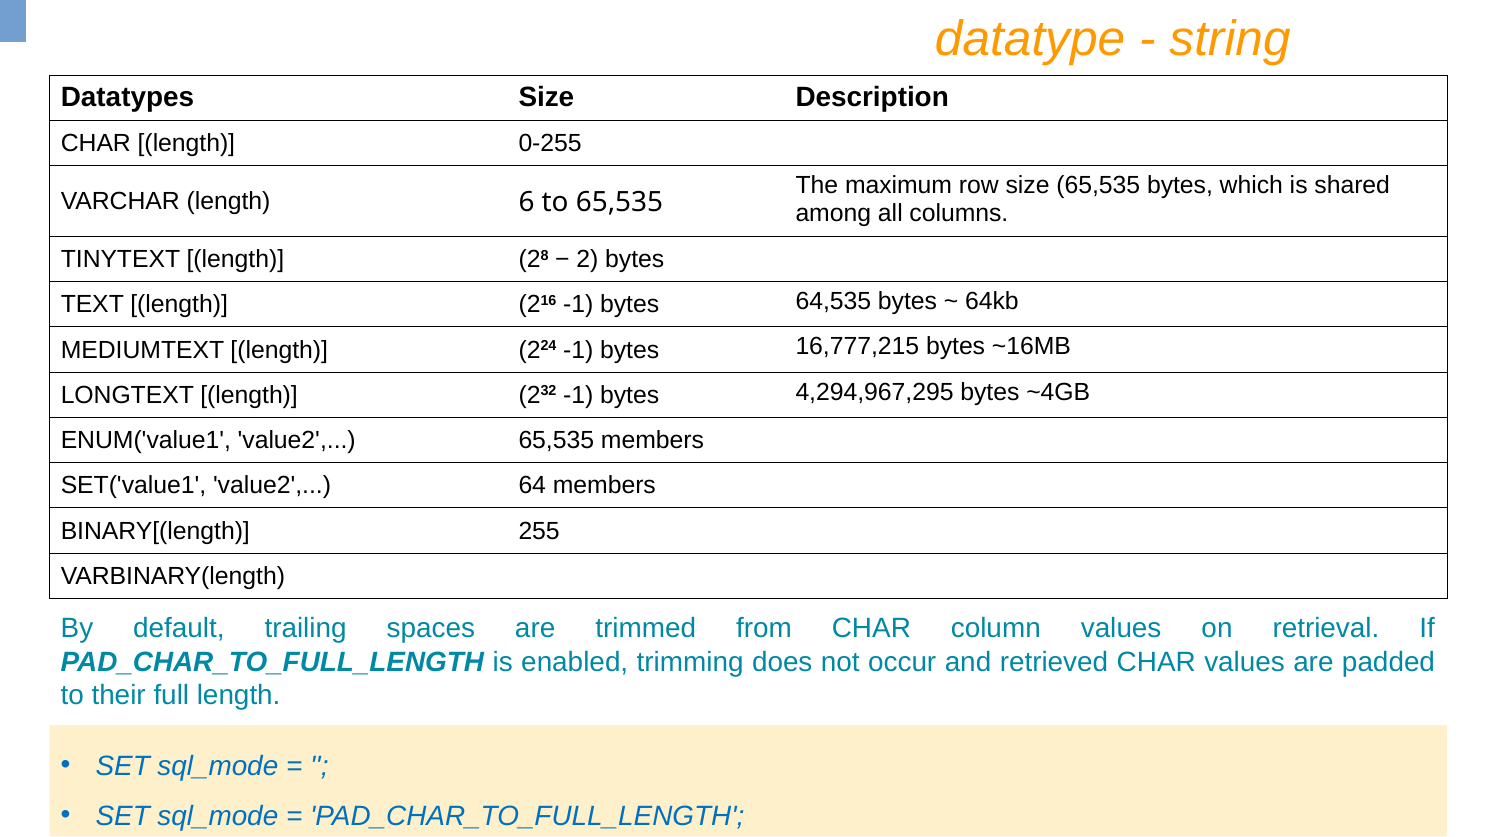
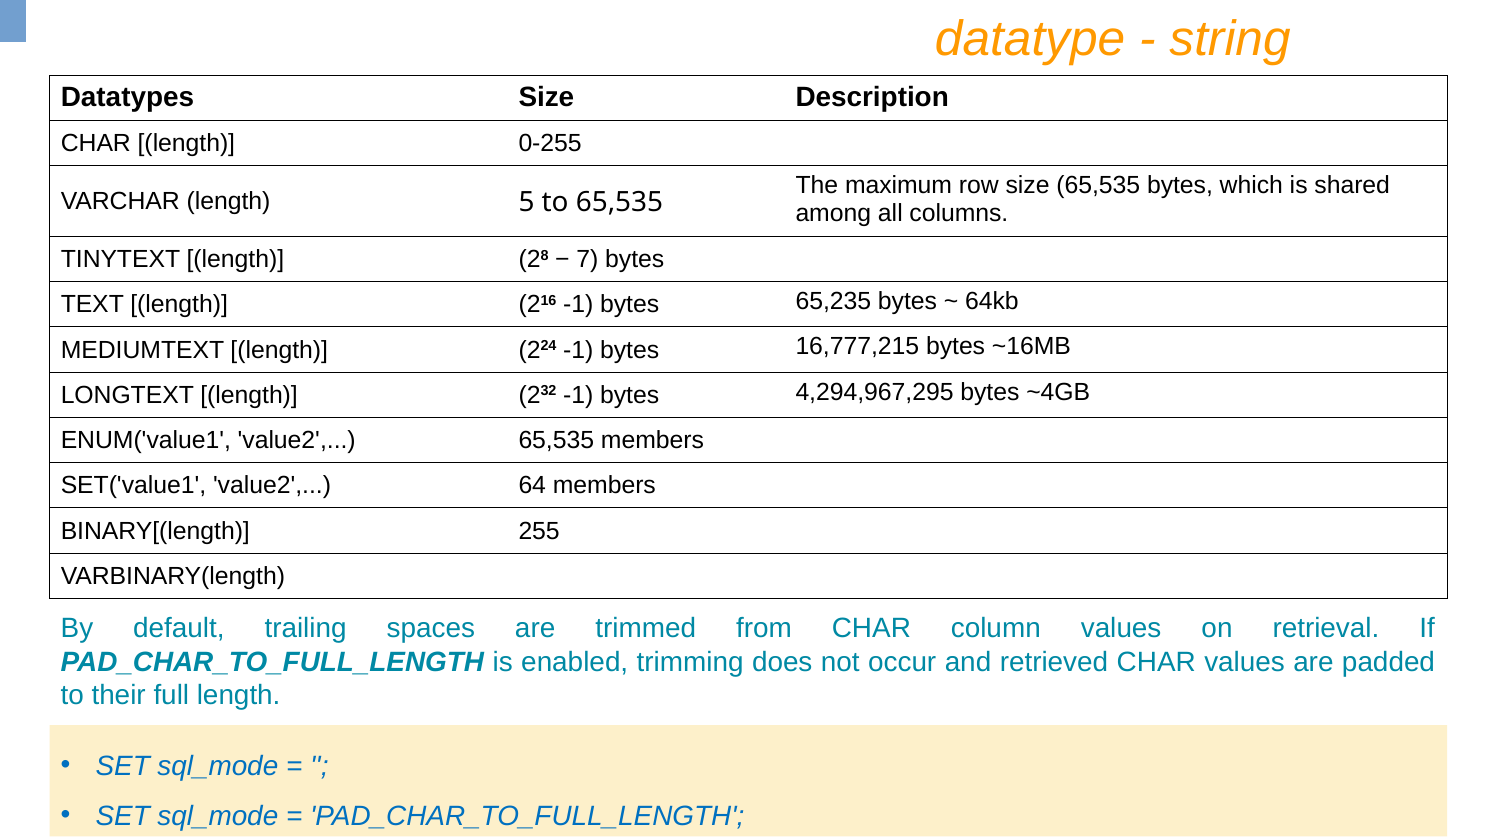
6: 6 -> 5 (527, 203)
2: 2 -> 7 (587, 259)
64,535: 64,535 -> 65,235 (833, 301)
